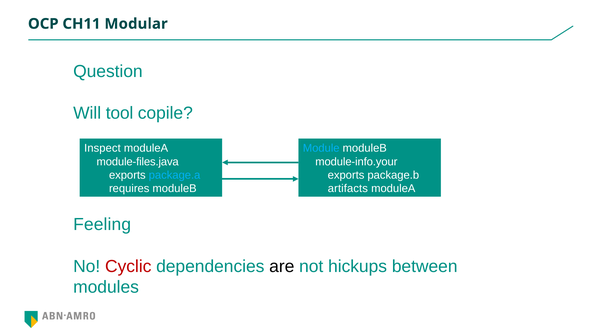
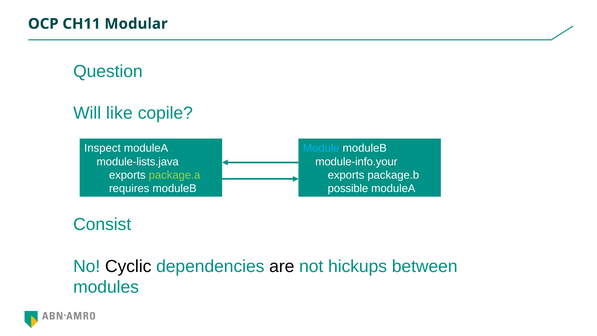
tool: tool -> like (119, 113)
module-files.java: module-files.java -> module-lists.java (138, 162)
package.a colour: light blue -> light green (175, 175)
artifacts: artifacts -> possible (348, 188)
Feeling: Feeling -> Consist (102, 224)
Cyclic colour: red -> black (128, 266)
